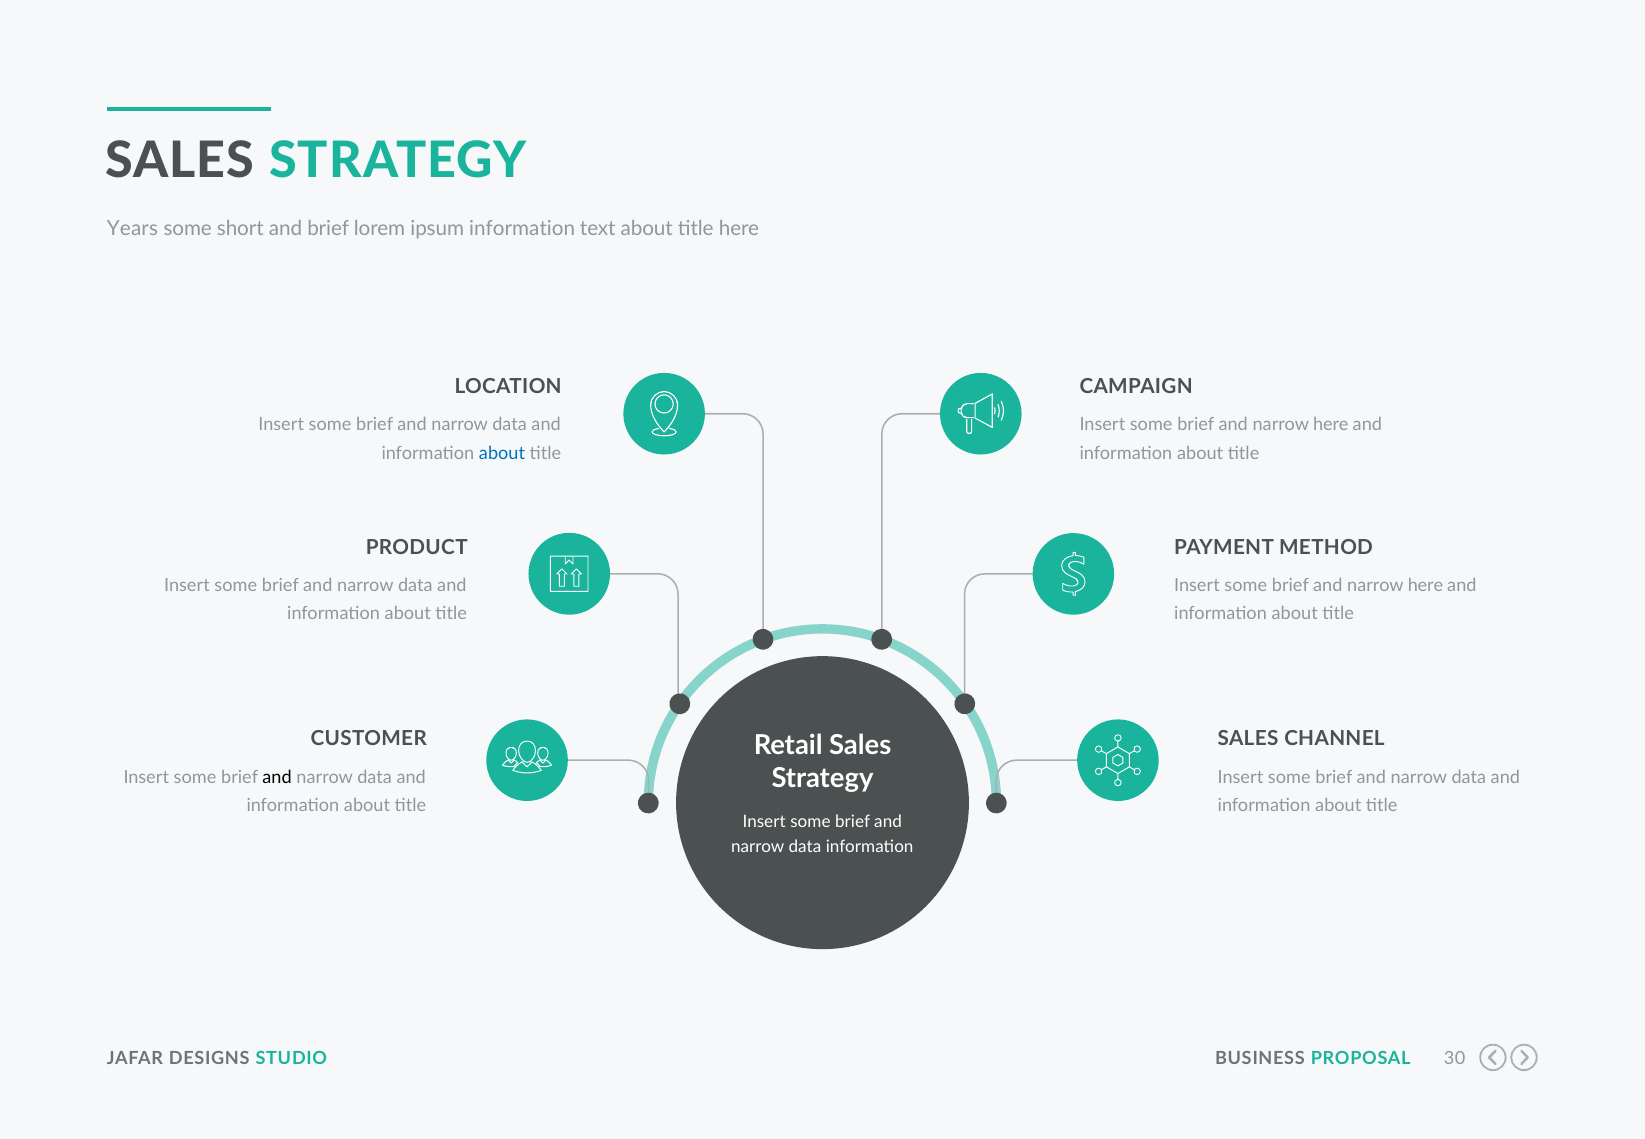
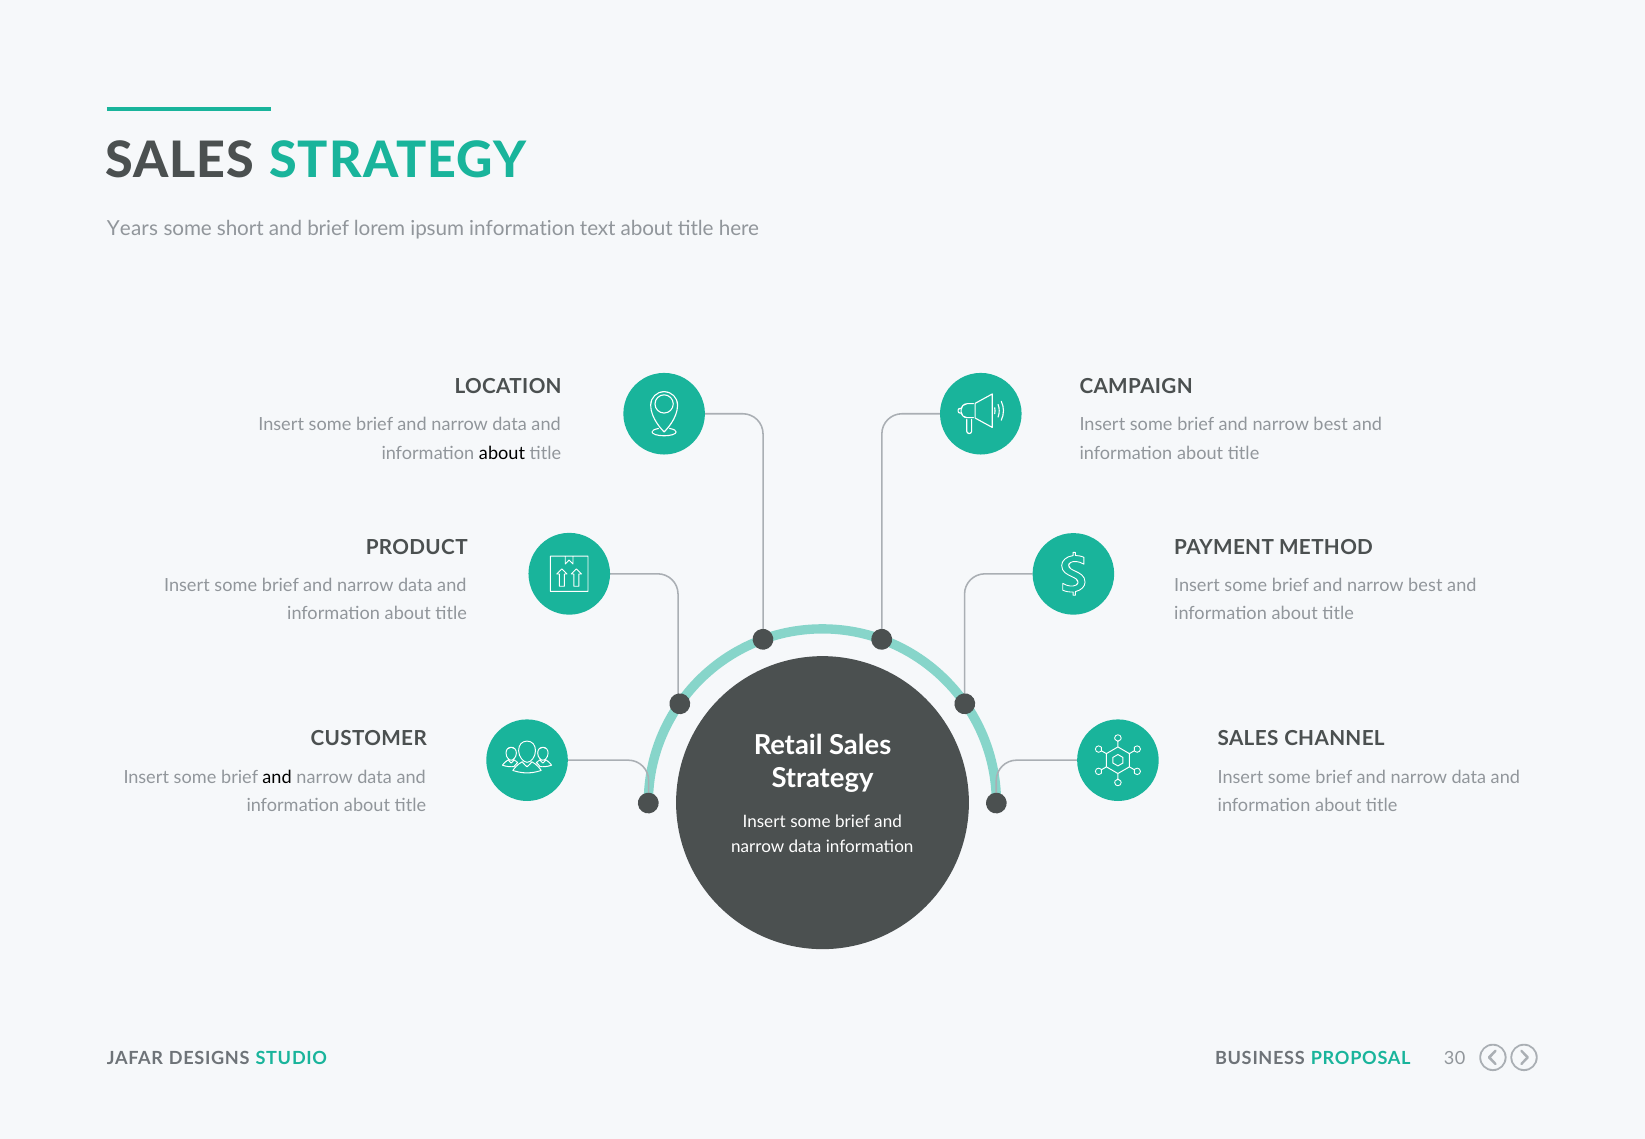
here: here -> best (1331, 425)
about colour: blue -> black (502, 453)
here: here -> best (1425, 585)
